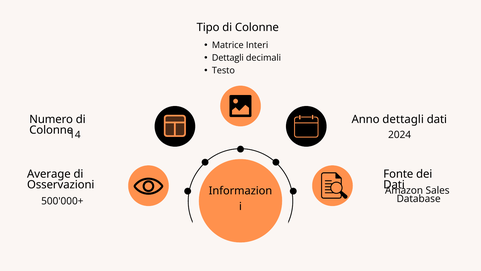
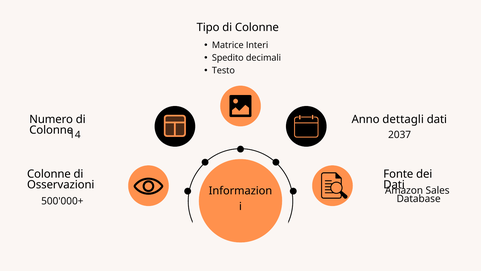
Dettagli: Dettagli -> Spedito (228, 58)
2024: 2024 -> 2037 (400, 135)
Average: Average -> Colonne (49, 174)
